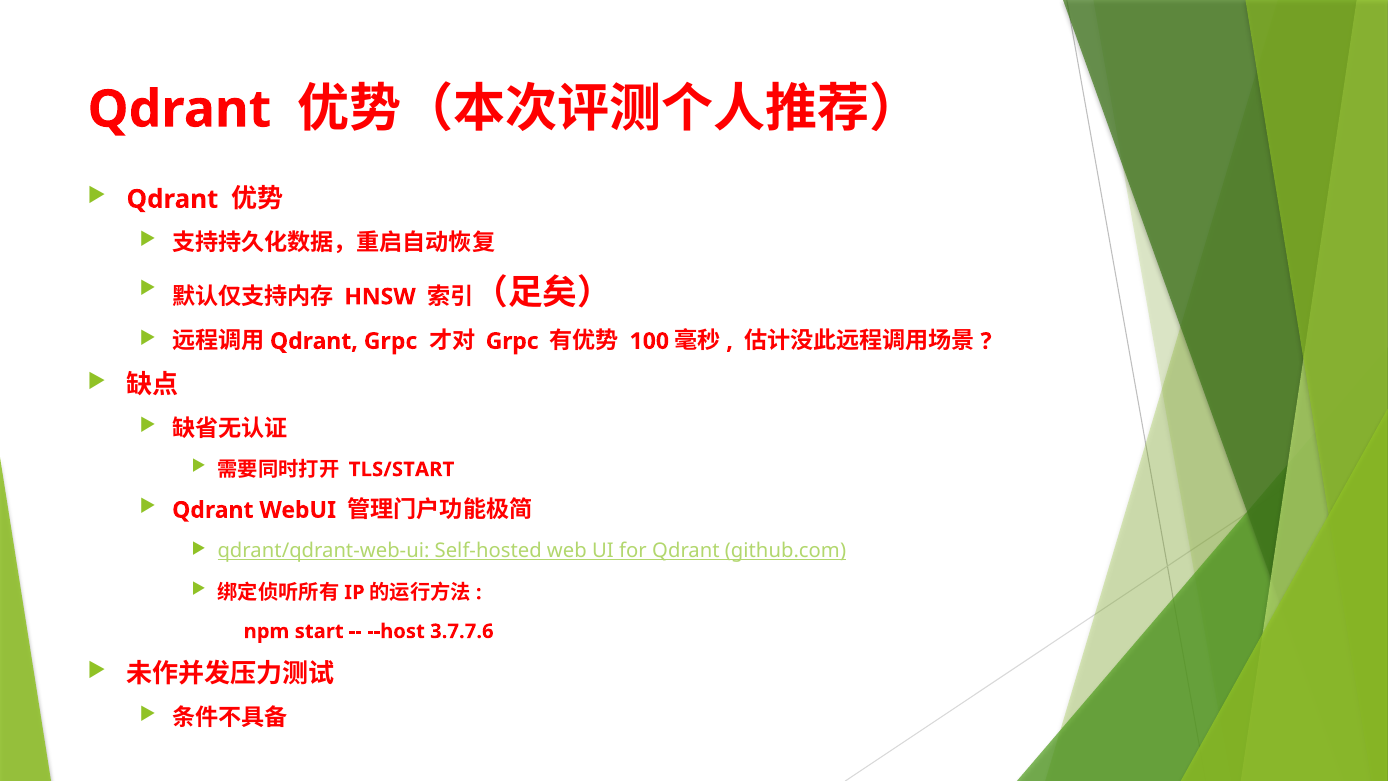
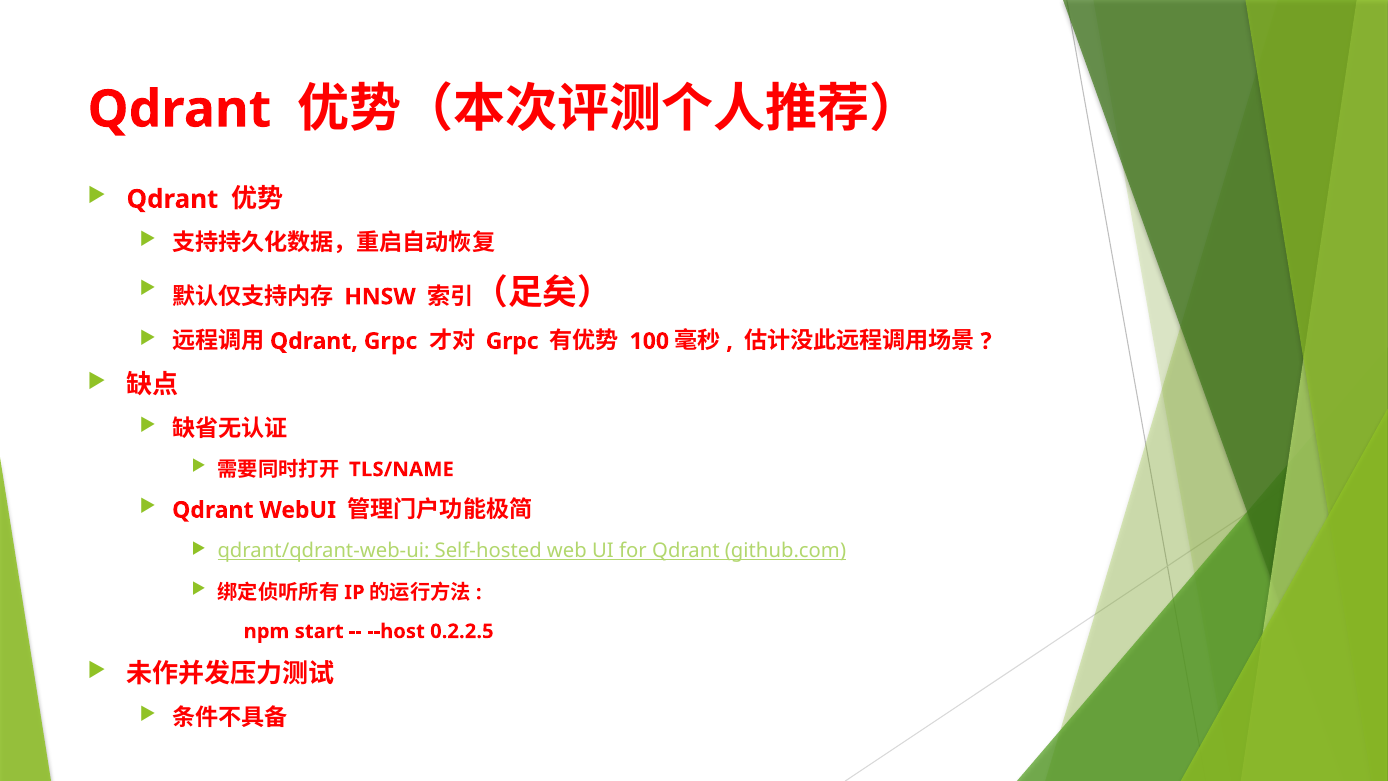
TLS/START: TLS/START -> TLS/NAME (401, 469)
3.7.7.6: 3.7.7.6 -> 0.2.2.5 (462, 631)
